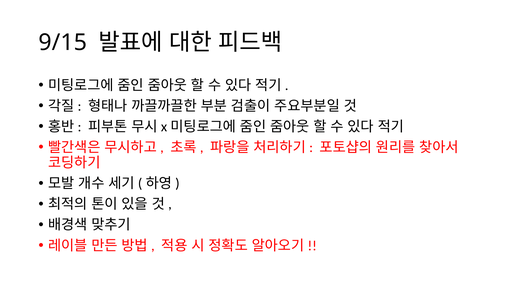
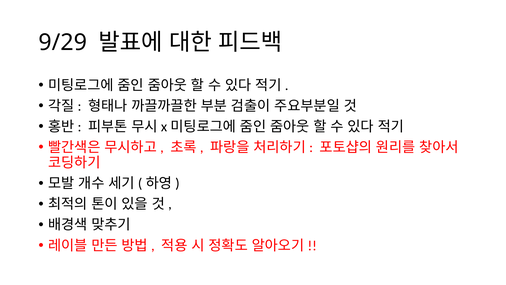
9/15: 9/15 -> 9/29 (63, 43)
